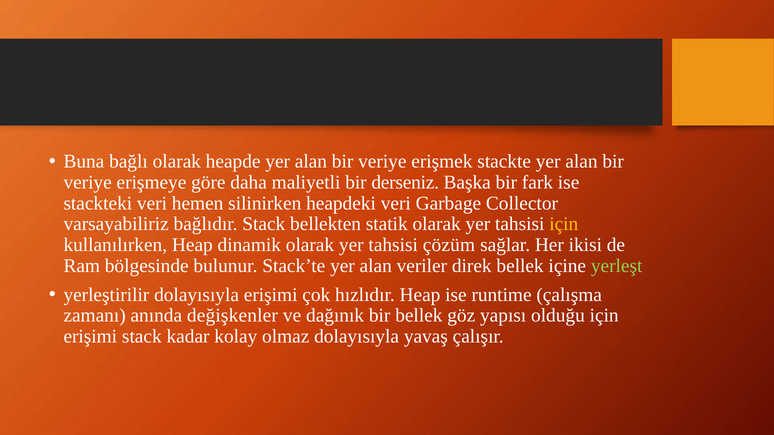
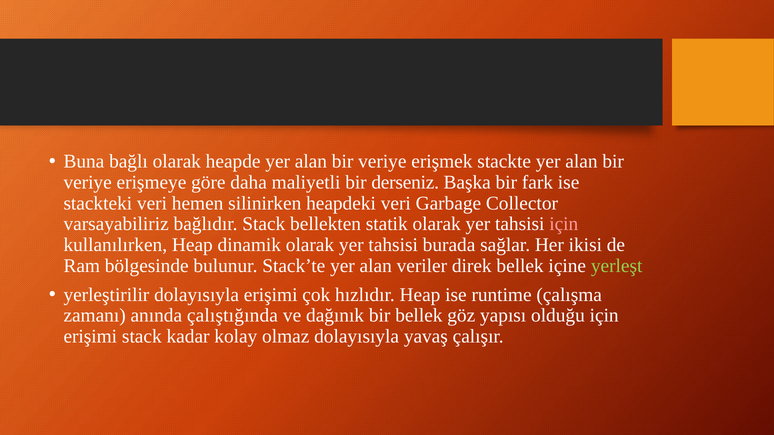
için colour: yellow -> pink (564, 224)
çözüm: çözüm -> burada (449, 245)
değişkenler: değişkenler -> çalıştığında (232, 316)
